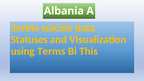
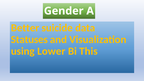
Albania: Albania -> Gender (64, 11)
Serbia: Serbia -> Better (25, 28)
Terms: Terms -> Lower (51, 51)
